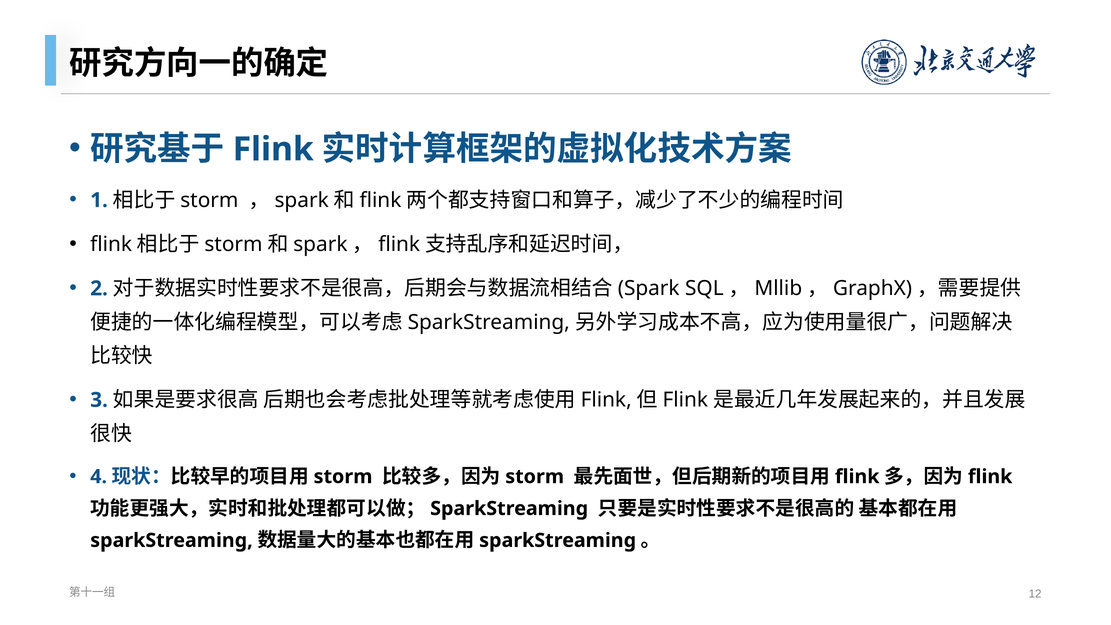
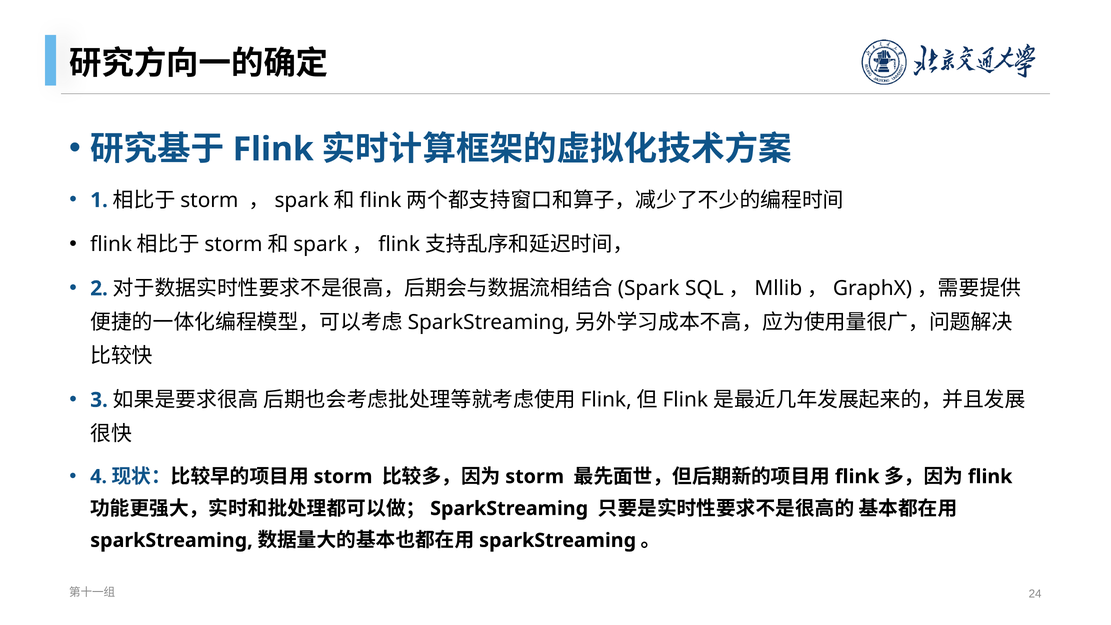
12: 12 -> 24 (1035, 594)
